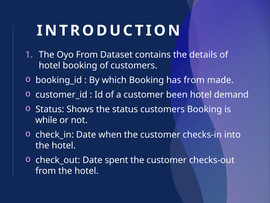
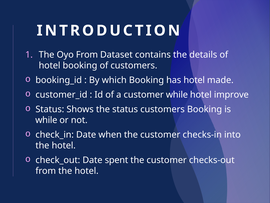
has from: from -> hotel (194, 80)
customer been: been -> while (177, 95)
demand: demand -> improve (231, 95)
